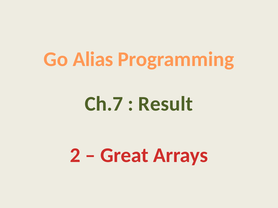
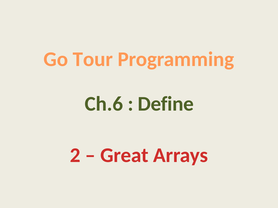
Alias: Alias -> Tour (93, 59)
Ch.7: Ch.7 -> Ch.6 (104, 104)
Result: Result -> Define (166, 104)
